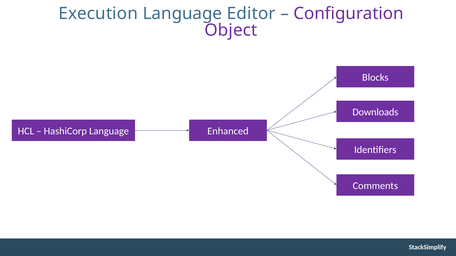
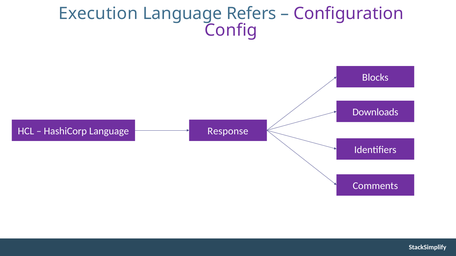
Editor: Editor -> Refers (251, 14)
Object: Object -> Config (231, 30)
Enhanced: Enhanced -> Response (228, 131)
